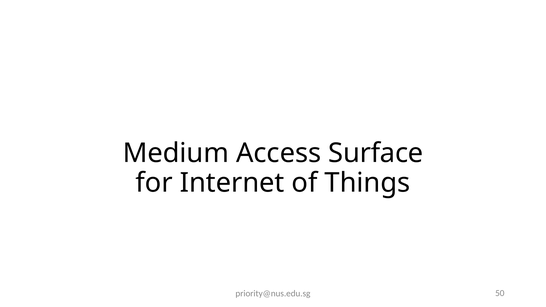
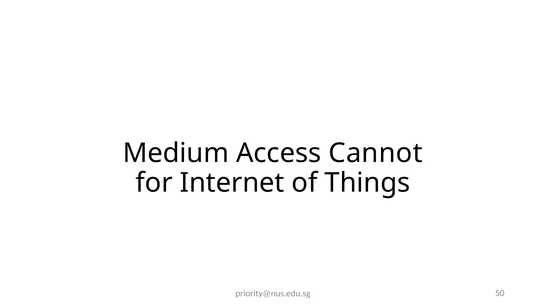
Surface: Surface -> Cannot (376, 153)
